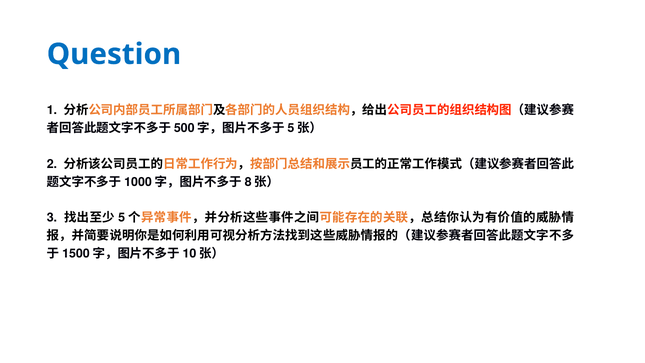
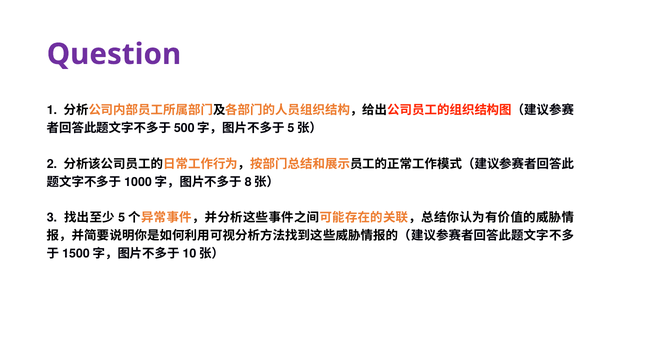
Question colour: blue -> purple (114, 54)
